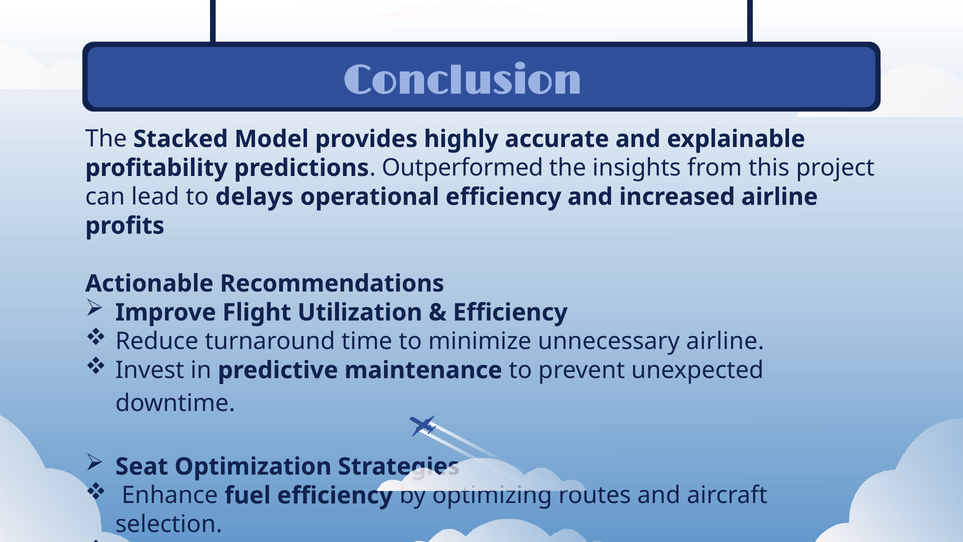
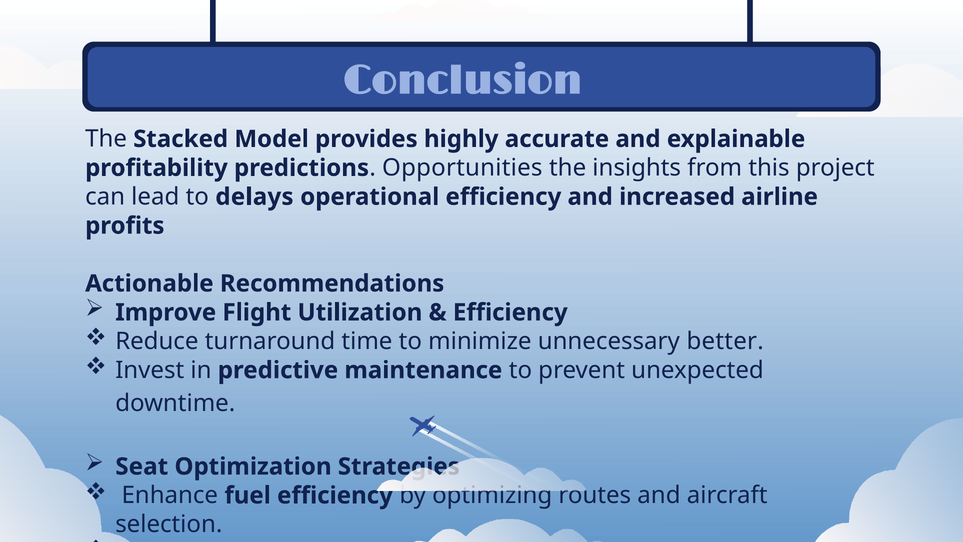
Outperformed: Outperformed -> Opportunities (462, 168)
unnecessary airline: airline -> better (725, 341)
